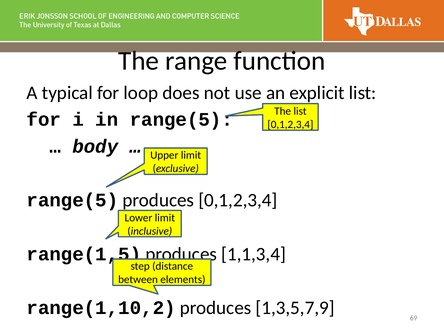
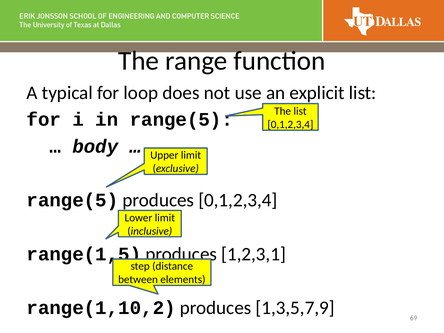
1,1,3,4: 1,1,3,4 -> 1,2,3,1 (254, 254)
